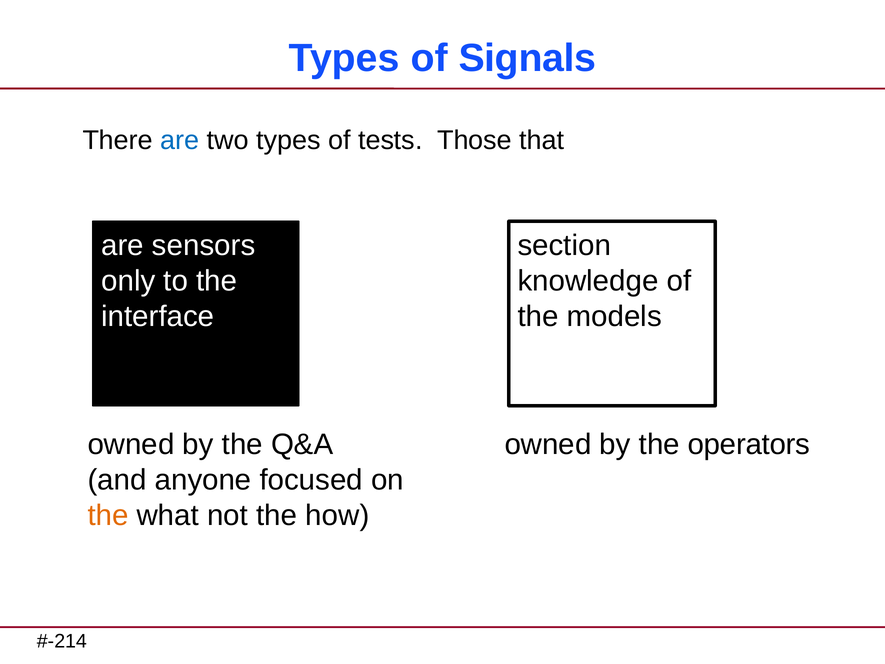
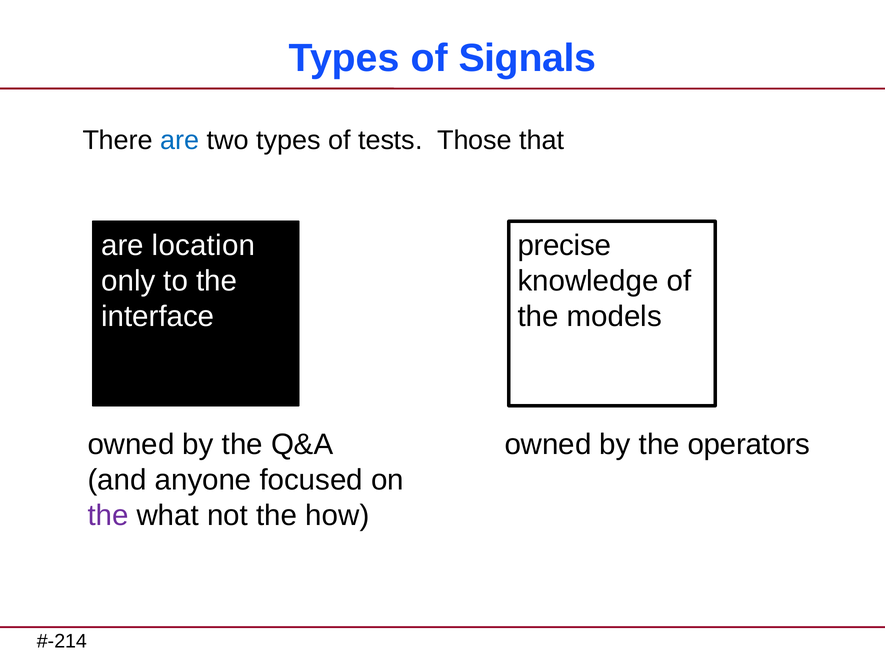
sensors: sensors -> location (204, 245)
section: section -> precise (564, 245)
the colour: orange -> purple (108, 515)
